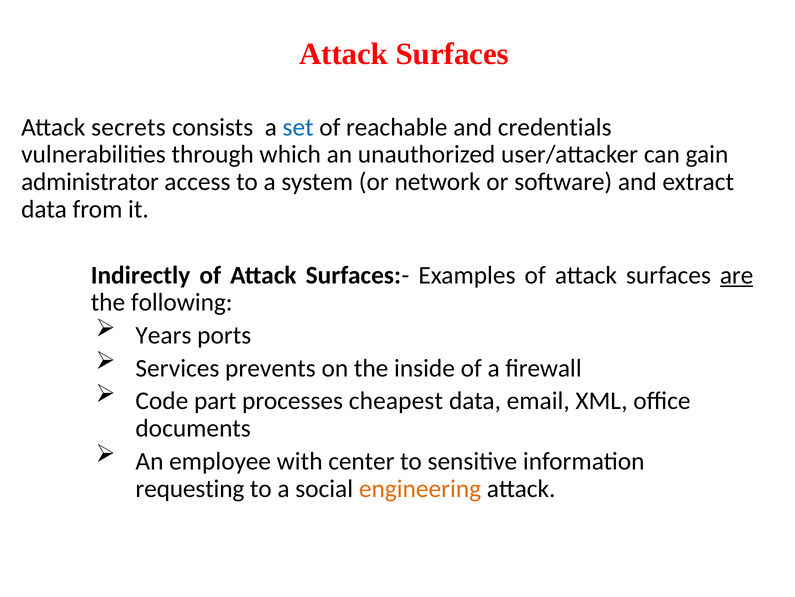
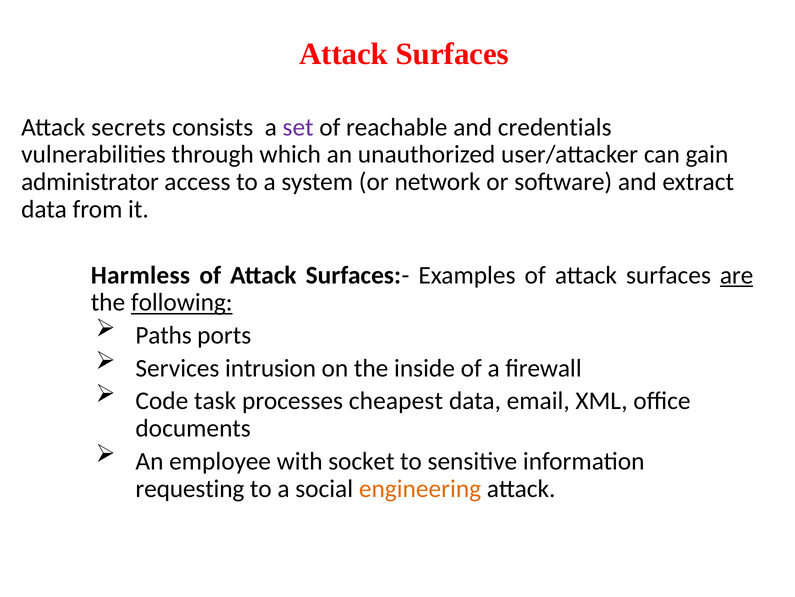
set colour: blue -> purple (298, 127)
Indirectly: Indirectly -> Harmless (140, 275)
following underline: none -> present (182, 302)
Years: Years -> Paths (164, 335)
prevents: prevents -> intrusion (271, 368)
part: part -> task (215, 401)
center: center -> socket (361, 461)
